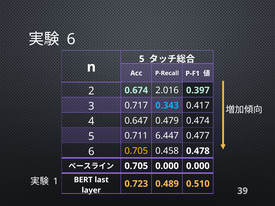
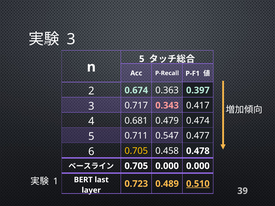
6: 6 -> 3 (71, 39)
2.016: 2.016 -> 0.363 (167, 90)
0.343 colour: light blue -> pink (167, 106)
0.647: 0.647 -> 0.681 (136, 121)
6.447: 6.447 -> 0.547 (167, 136)
0.510 underline: none -> present (198, 184)
